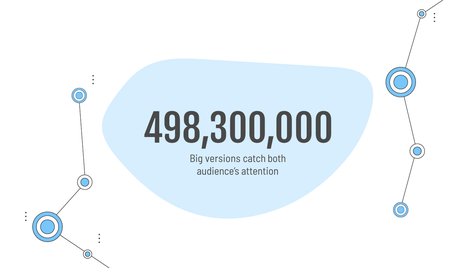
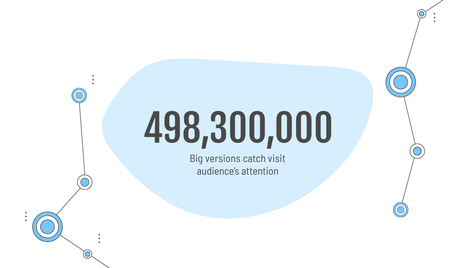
both: both -> visit (277, 158)
